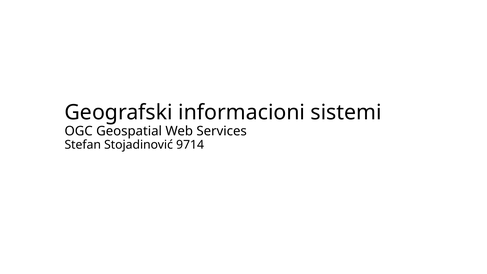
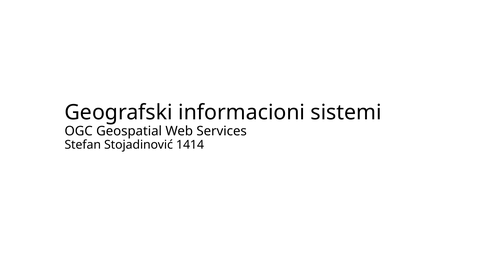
9714: 9714 -> 1414 (190, 145)
